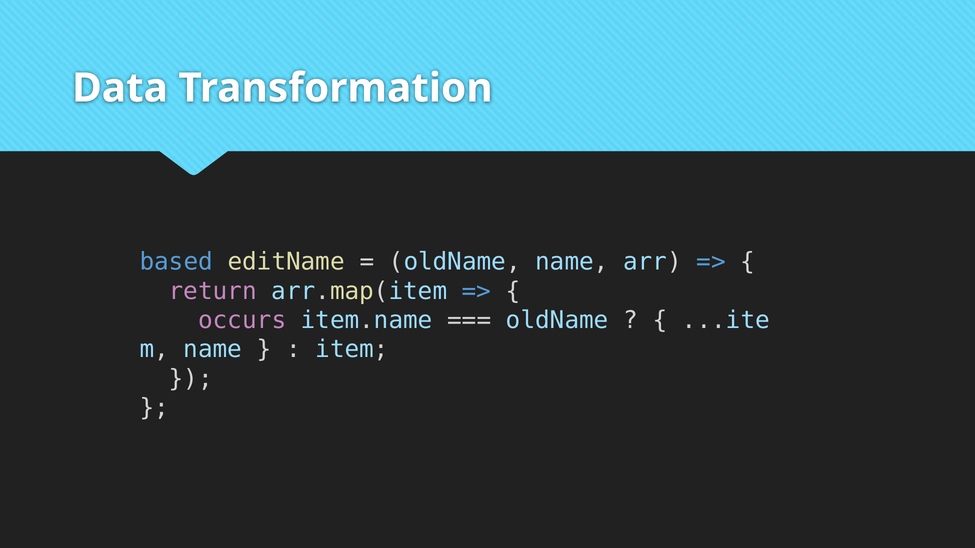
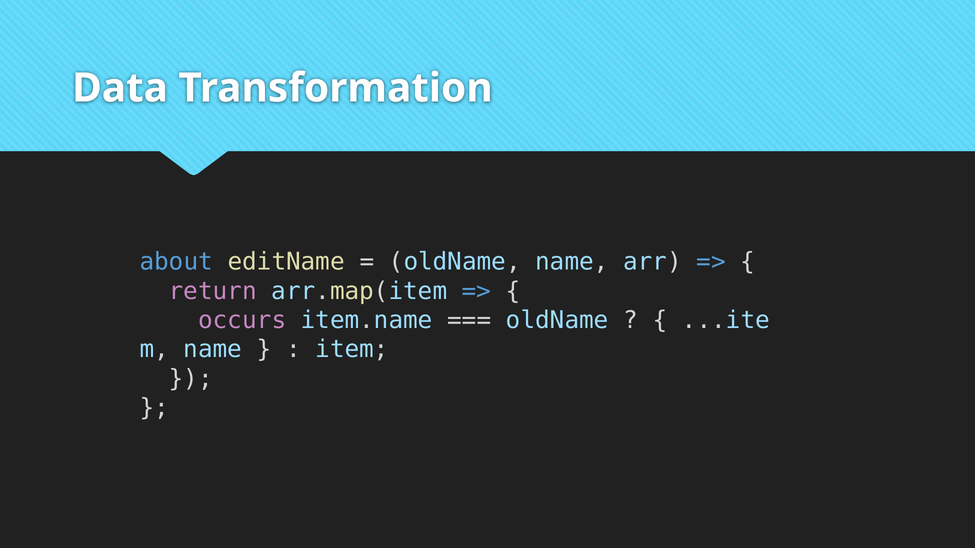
based: based -> about (176, 262)
